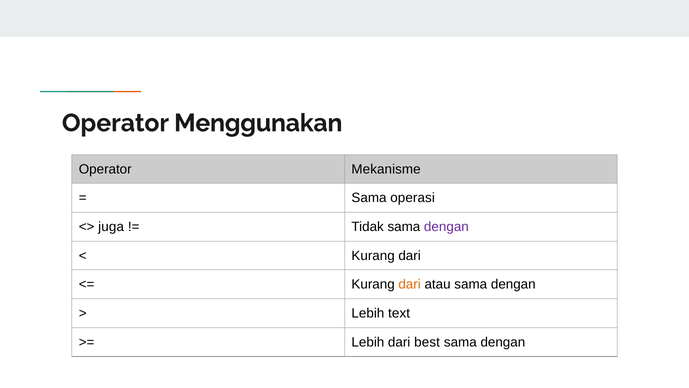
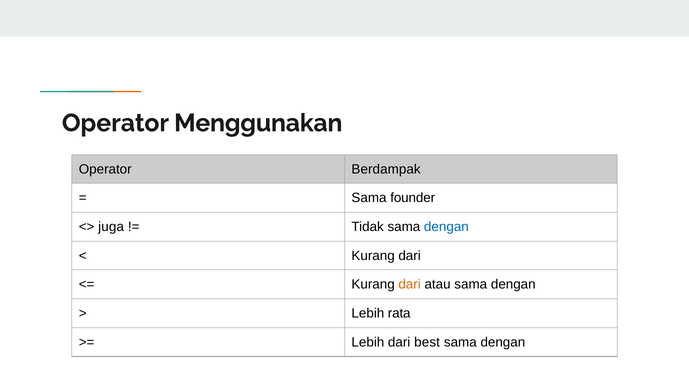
Mekanisme: Mekanisme -> Berdampak (386, 169)
operasi: operasi -> founder (413, 198)
dengan colour: purple -> blue (446, 227)
text: text -> rata (399, 313)
